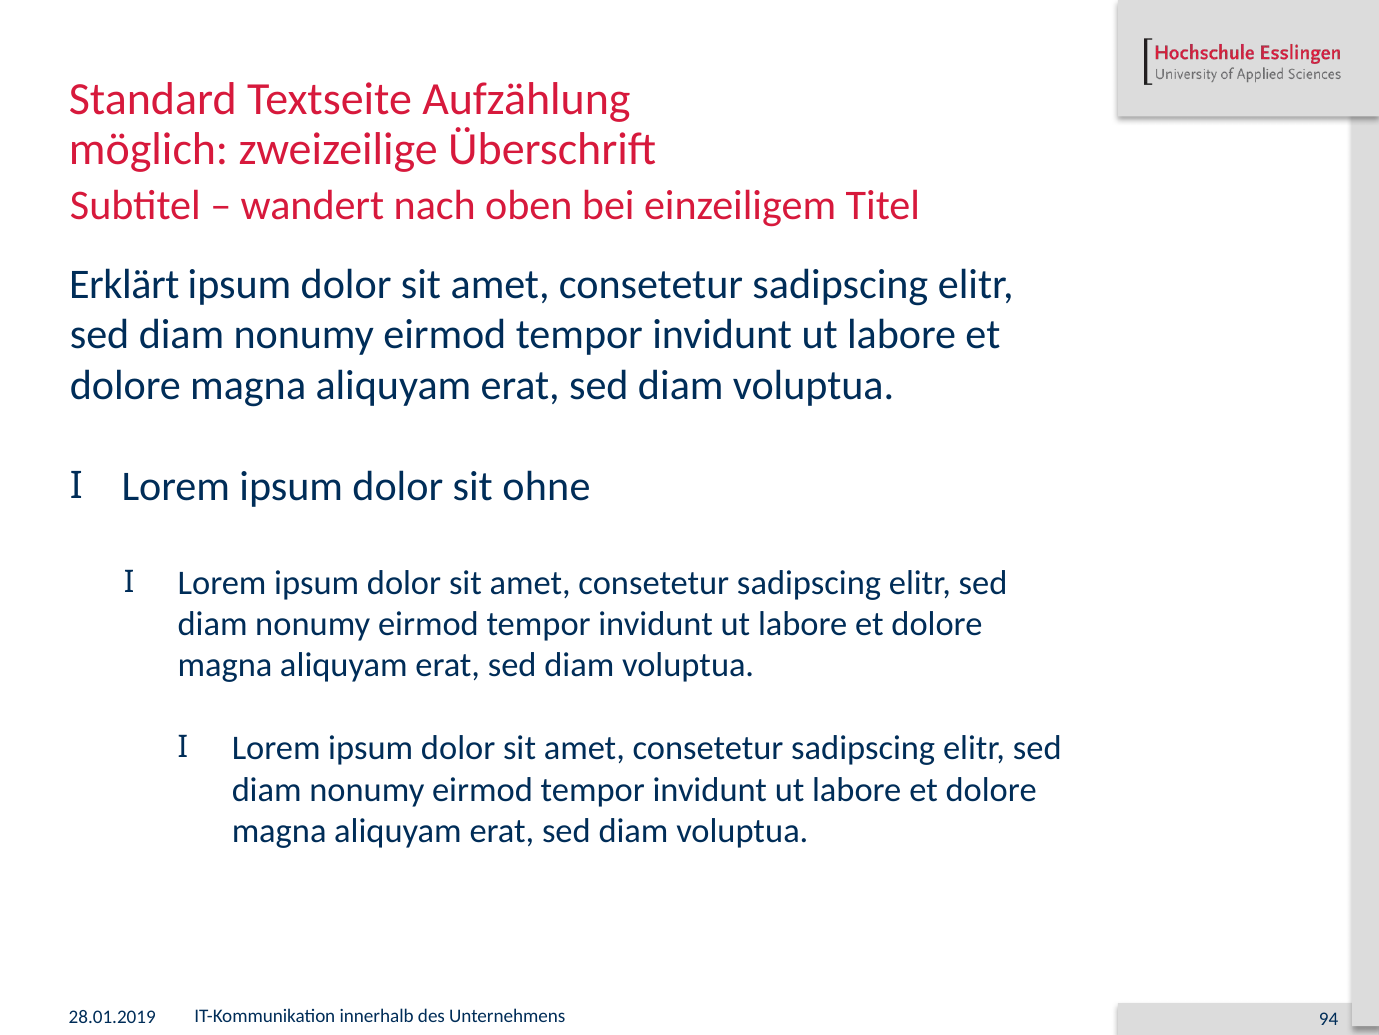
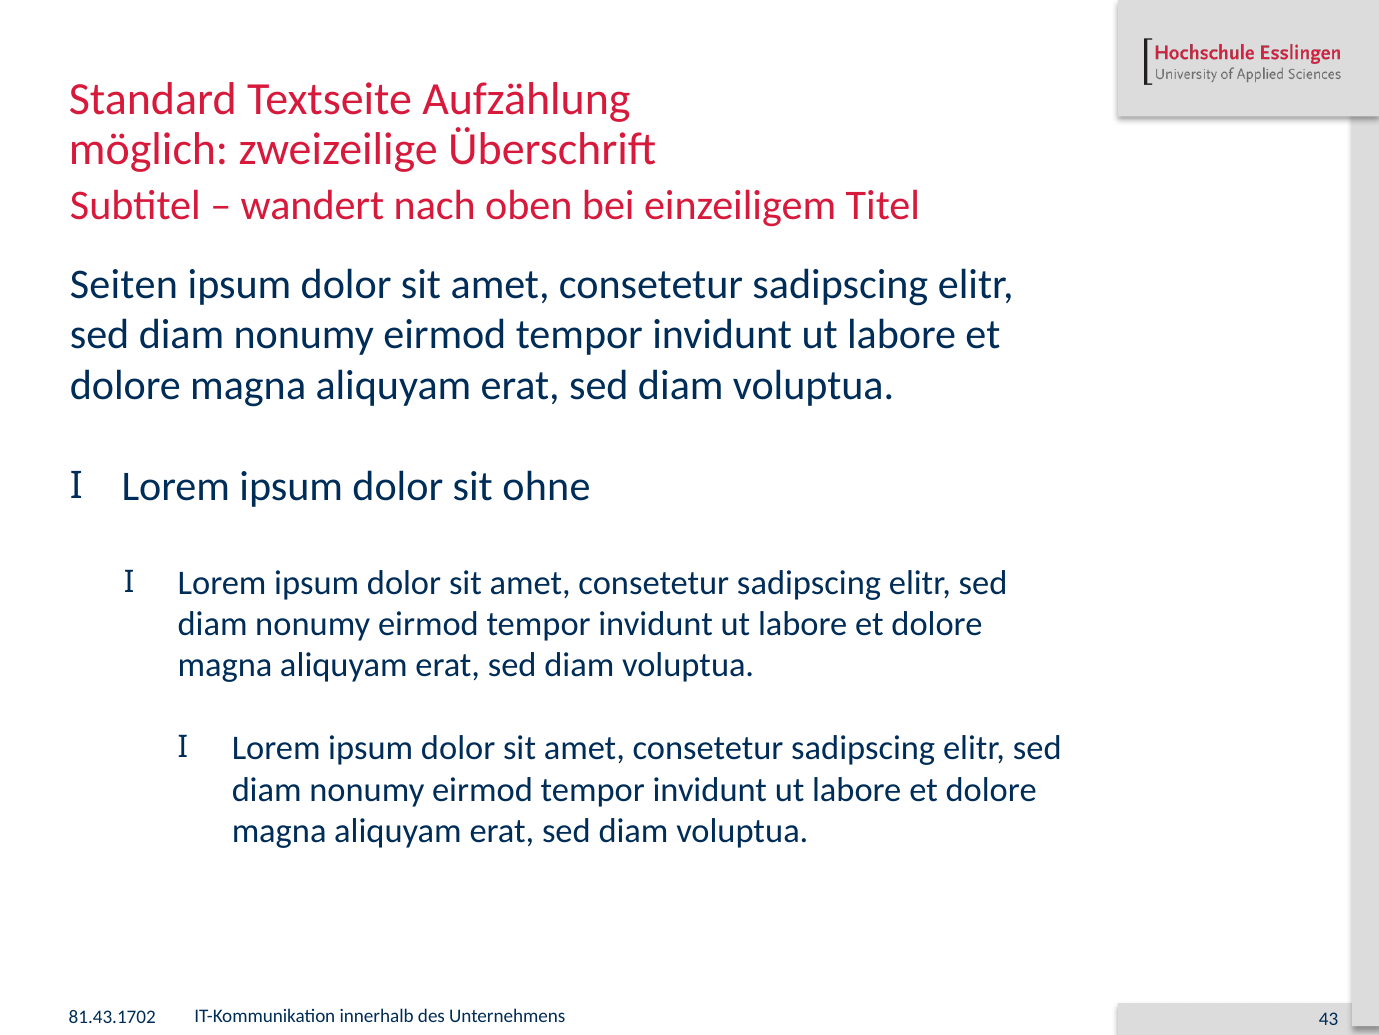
Erklärt: Erklärt -> Seiten (124, 284)
28.01.2019: 28.01.2019 -> 81.43.1702 (112, 1016)
94: 94 -> 43 (1329, 1019)
